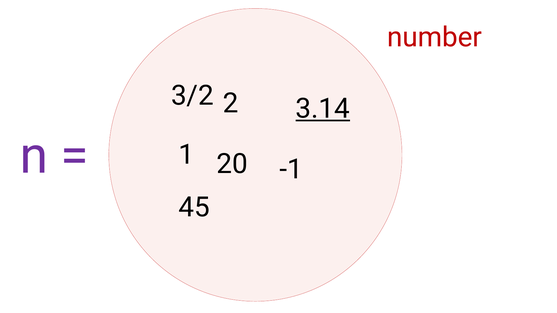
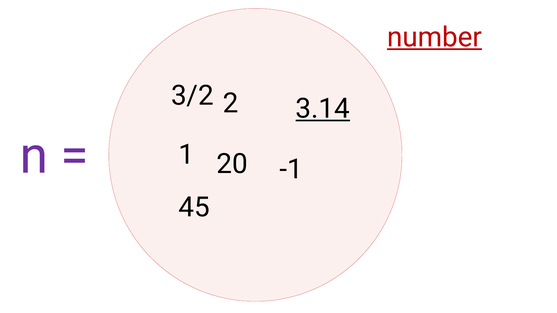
number underline: none -> present (434, 37)
